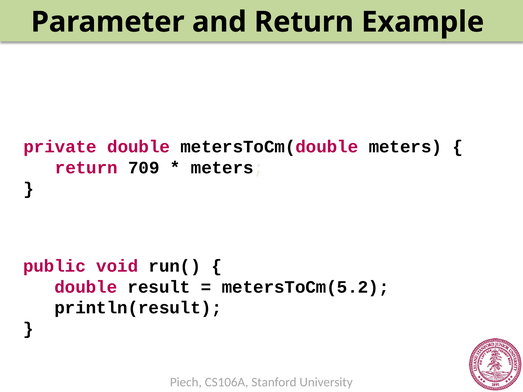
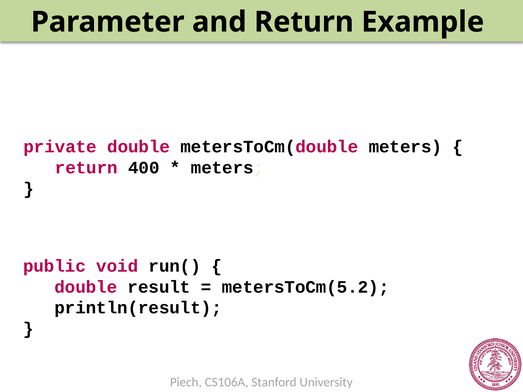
709: 709 -> 400 (144, 168)
